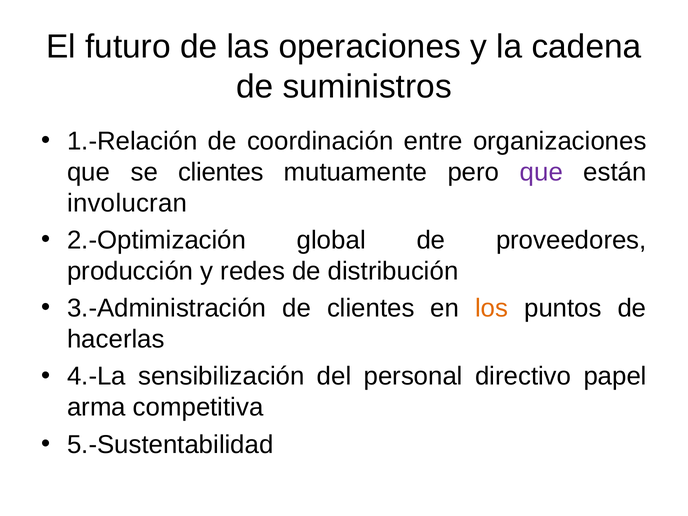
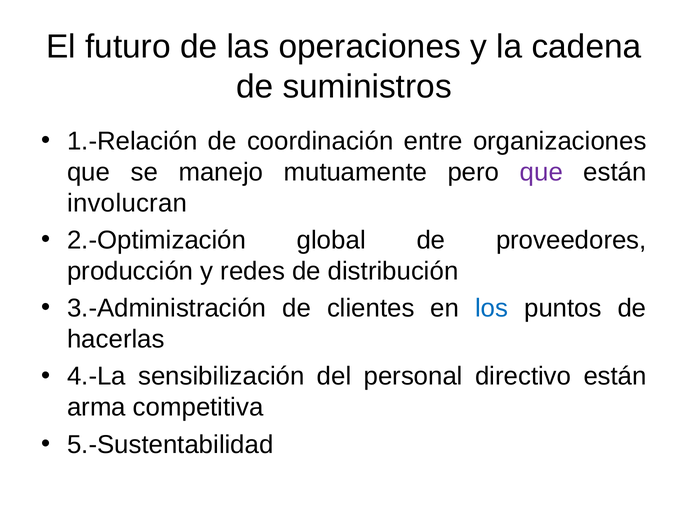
se clientes: clientes -> manejo (221, 172)
los colour: orange -> blue (492, 308)
directivo papel: papel -> están (615, 376)
